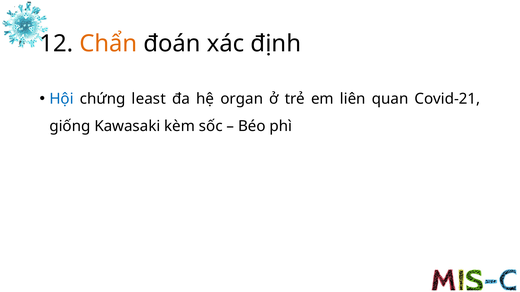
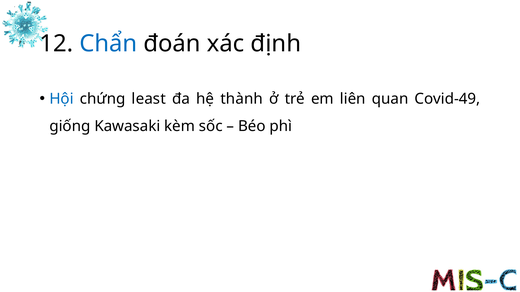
Chẩn colour: orange -> blue (108, 44)
organ: organ -> thành (242, 99)
Covid-21: Covid-21 -> Covid-49 (447, 99)
